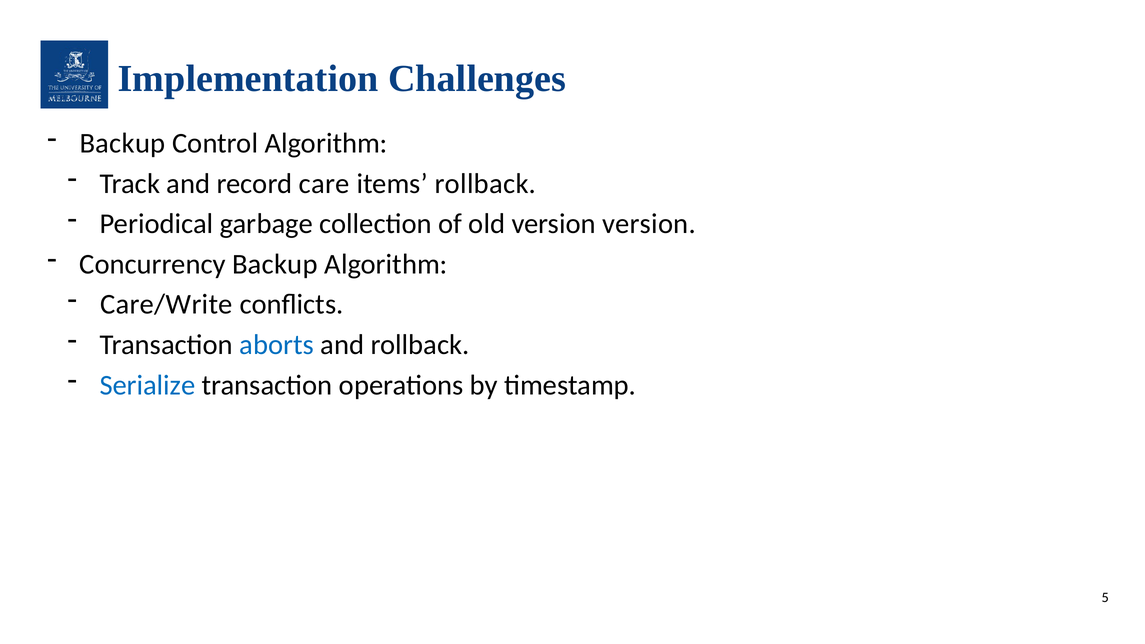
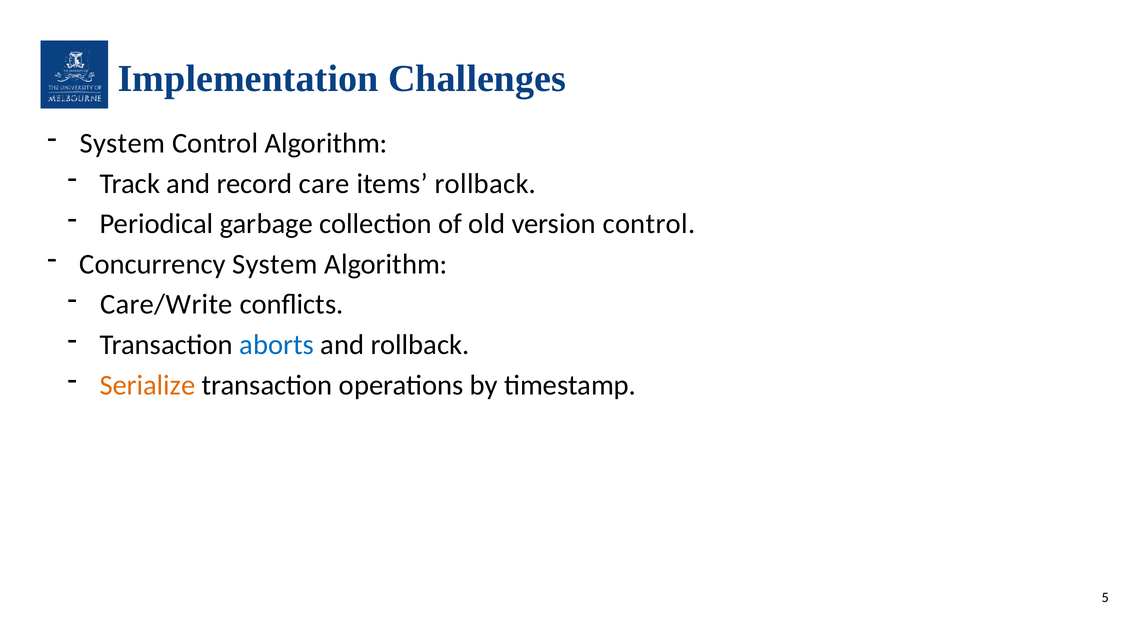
Backup: Backup -> System (122, 143)
version version: version -> control (649, 224)
Concurrency Backup: Backup -> System (275, 264)
Serialize colour: blue -> orange (148, 385)
